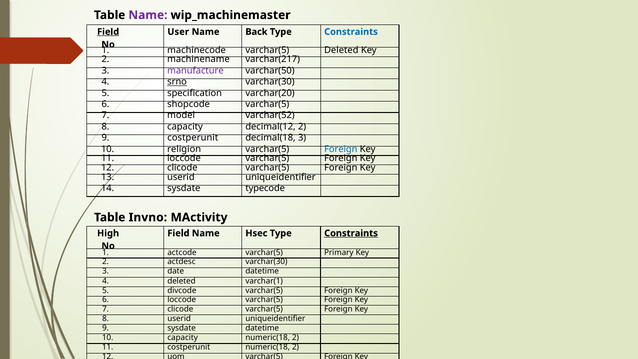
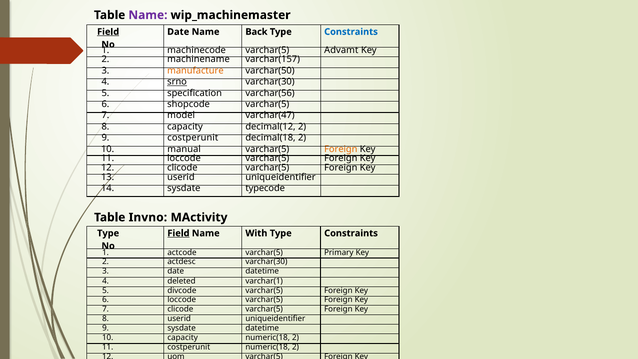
User: User -> Date (178, 32)
varchar(5 Deleted: Deleted -> Advamt (341, 50)
varchar(217: varchar(217 -> varchar(157 (273, 59)
manufacture colour: purple -> orange (195, 71)
varchar(20: varchar(20 -> varchar(56 (270, 93)
varchar(52: varchar(52 -> varchar(47 (270, 115)
decimal(18 3: 3 -> 2 (302, 138)
religion: religion -> manual (184, 149)
Foreign colour: blue -> orange (341, 149)
High: High -> Type (108, 233)
Field underline: none -> present (178, 233)
Hsec: Hsec -> With (256, 233)
Constraints underline: present -> none (351, 233)
